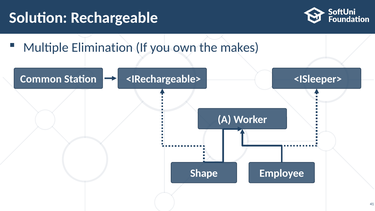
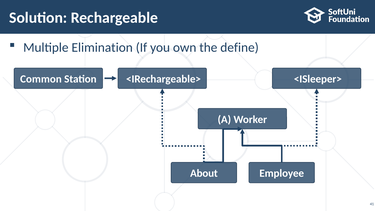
makes: makes -> define (240, 48)
Shape: Shape -> About (204, 173)
